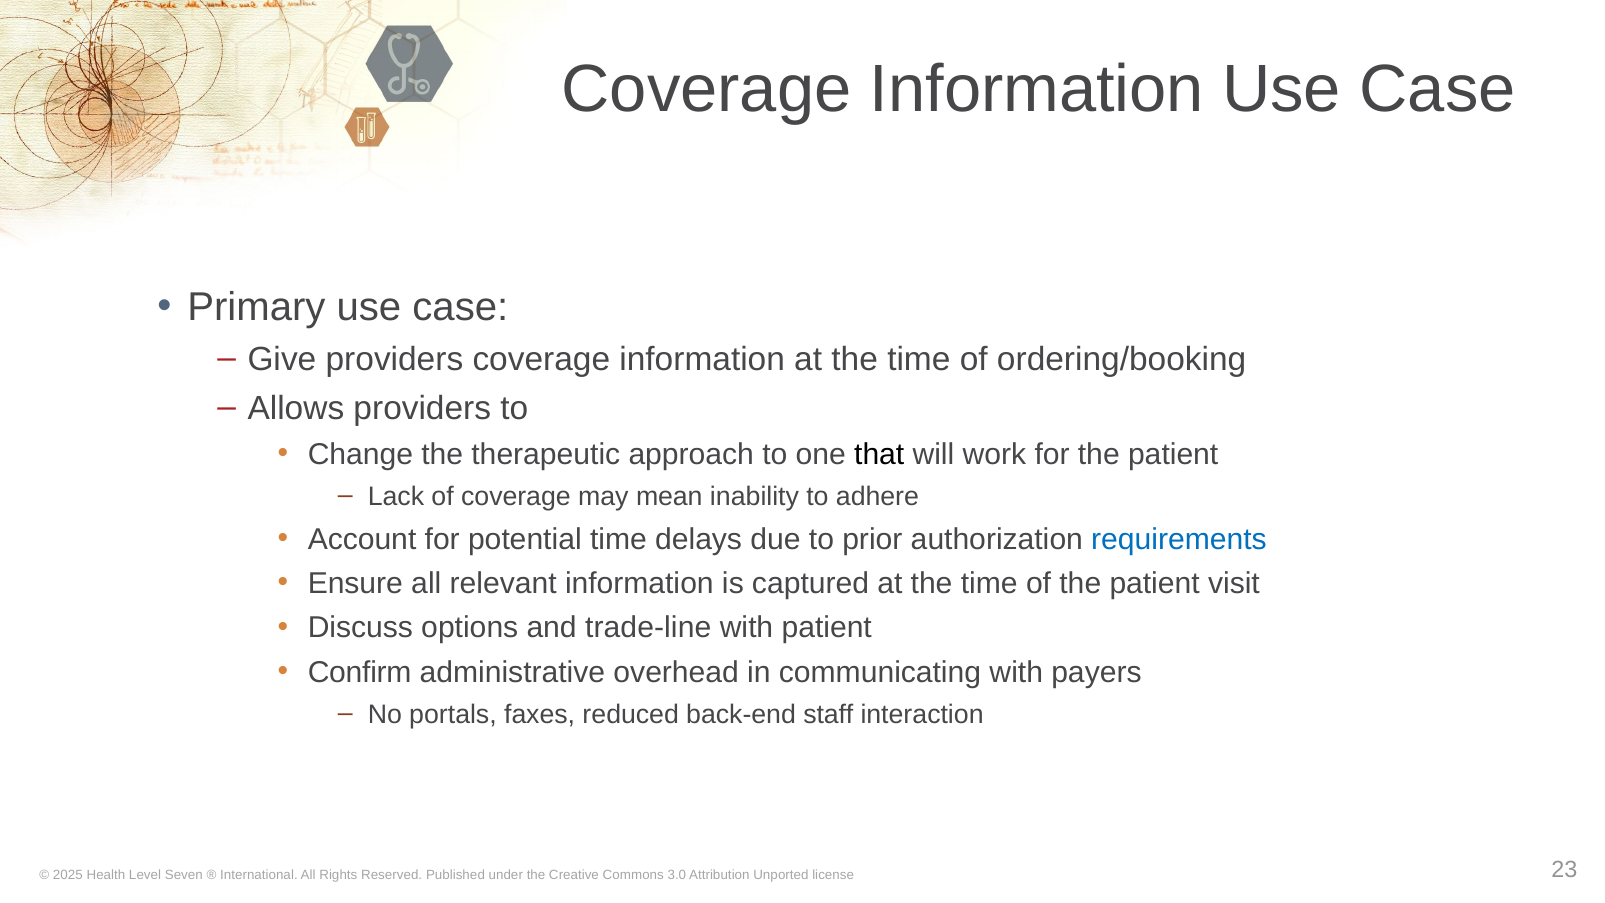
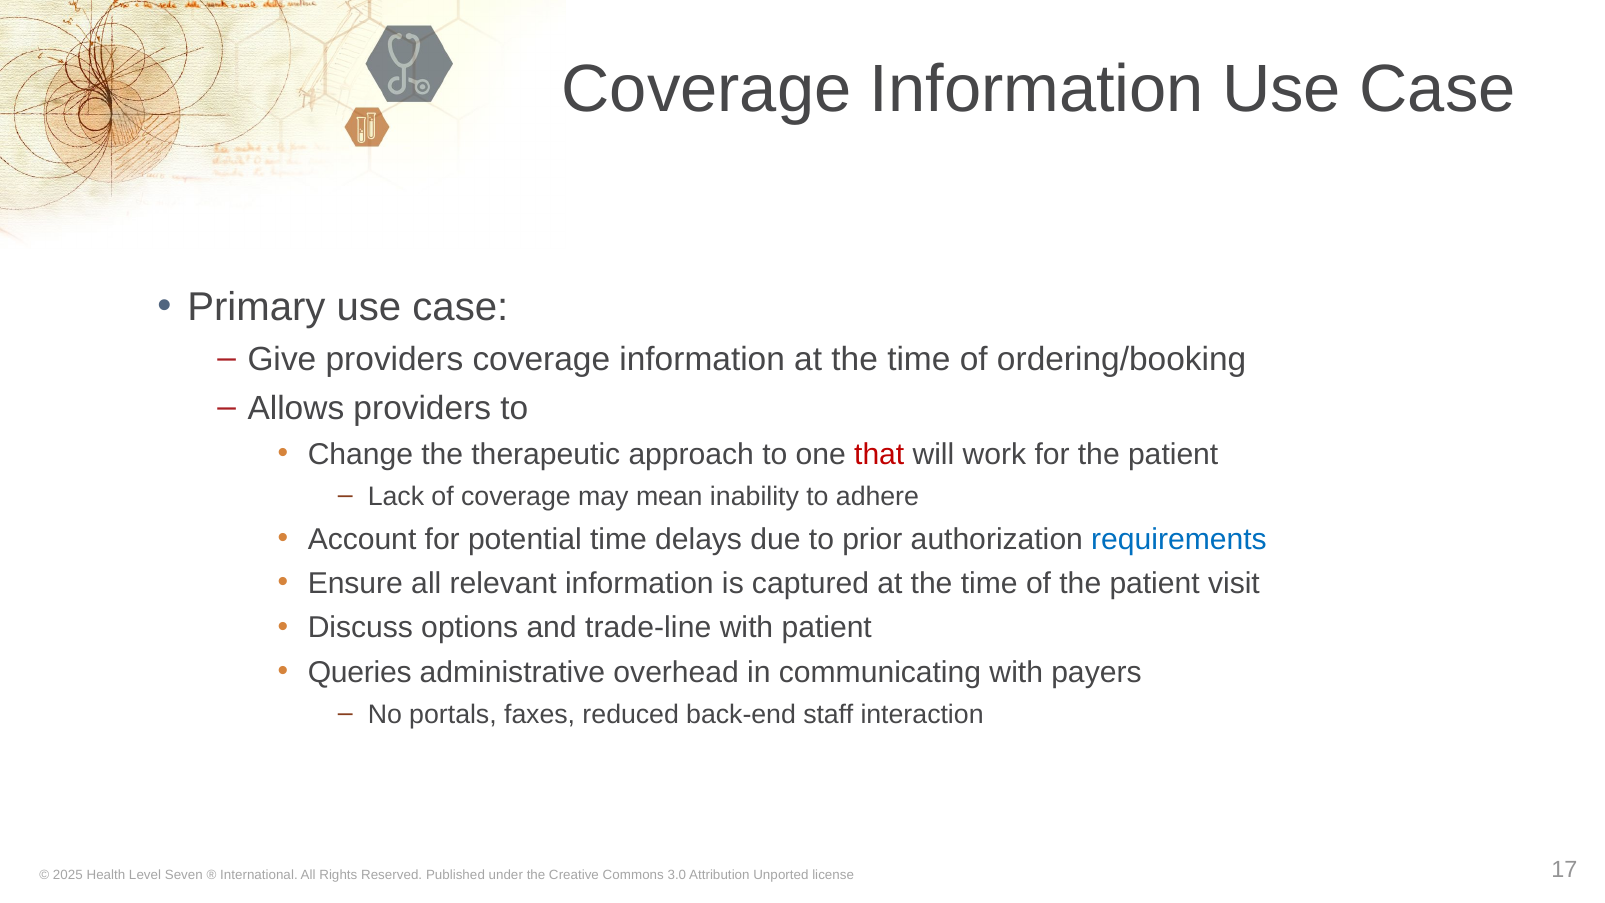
that colour: black -> red (879, 454)
Confirm: Confirm -> Queries (360, 672)
23: 23 -> 17 (1564, 870)
